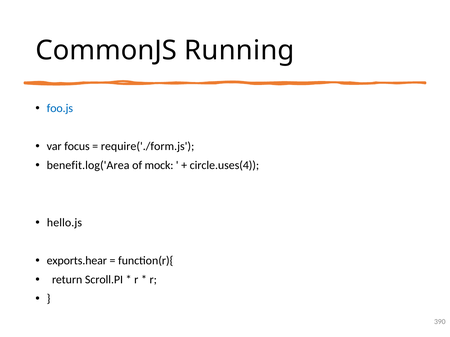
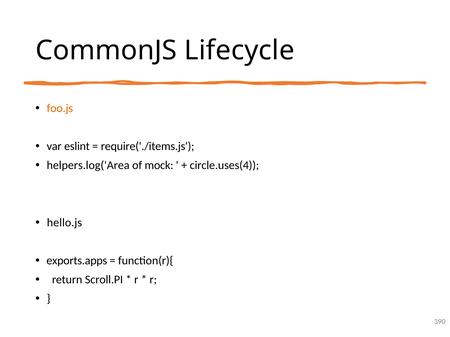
Running: Running -> Lifecycle (239, 50)
foo.js colour: blue -> orange (60, 108)
focus: focus -> eslint (77, 147)
require('./form.js: require('./form.js -> require('./items.js (148, 147)
benefit.log('Area: benefit.log('Area -> helpers.log('Area (88, 166)
exports.hear: exports.hear -> exports.apps (77, 261)
